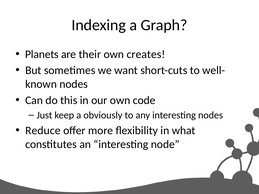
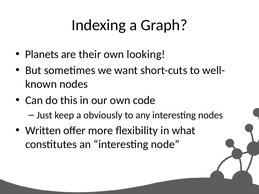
creates: creates -> looking (146, 54)
Reduce: Reduce -> Written (43, 131)
